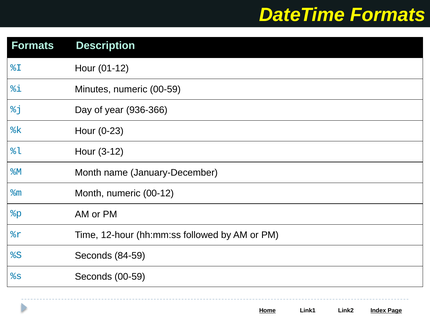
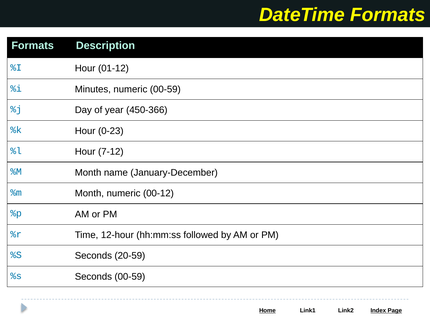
936-366: 936-366 -> 450-366 (147, 110)
3-12: 3-12 -> 7-12 (111, 151)
84-59: 84-59 -> 20-59 (130, 255)
